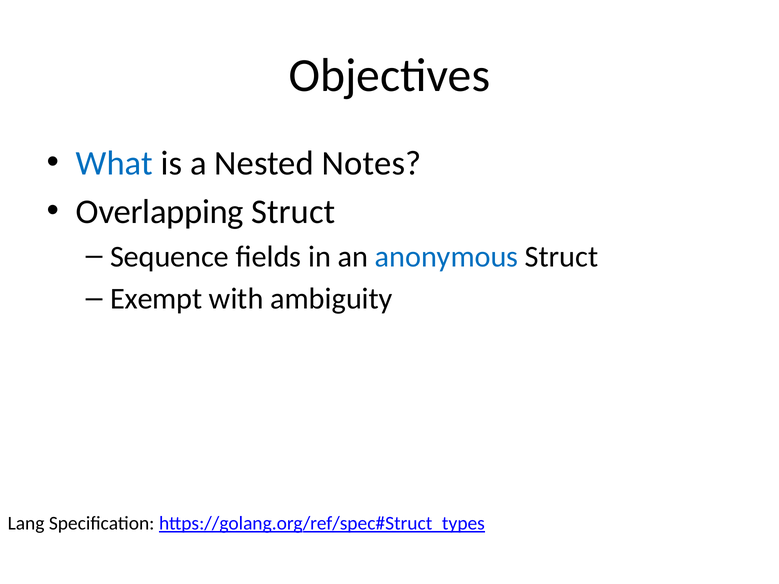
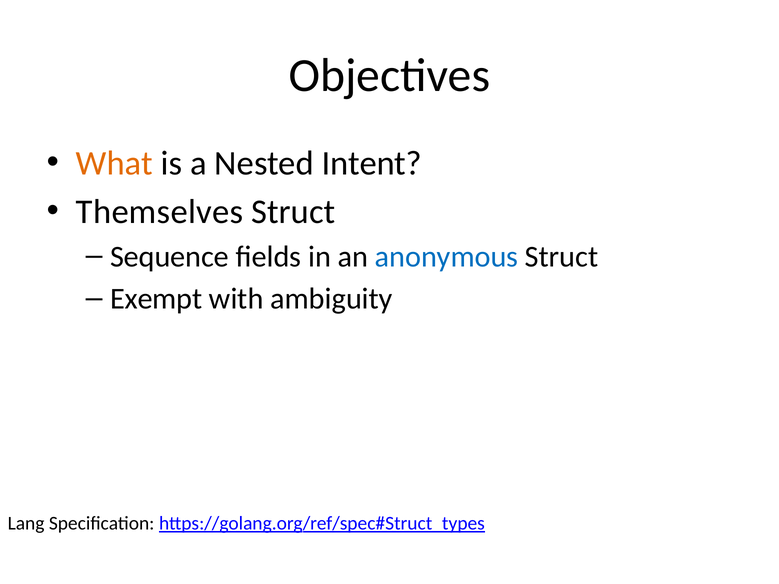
What colour: blue -> orange (114, 163)
Notes: Notes -> Intent (372, 163)
Overlapping: Overlapping -> Themselves (160, 212)
